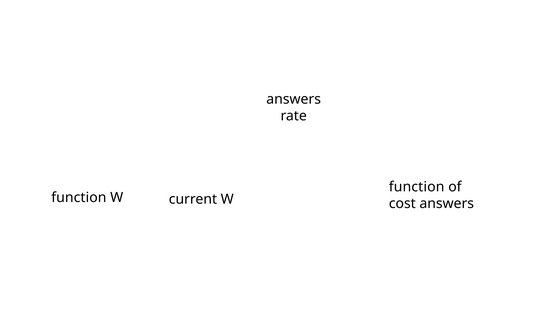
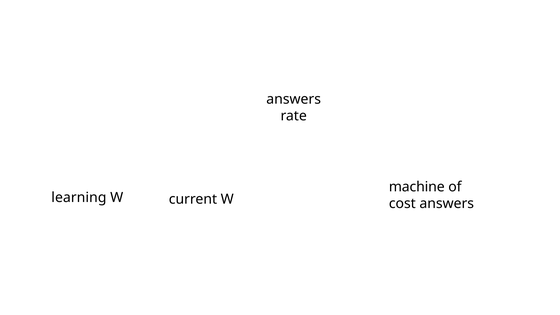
function: function -> machine (417, 187)
function: function -> learning (79, 197)
